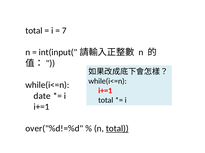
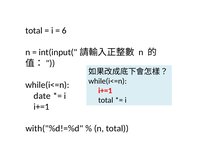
7: 7 -> 6 (64, 31)
over("%d!=%d: over("%d!=%d -> with("%d!=%d (54, 129)
total underline: present -> none (117, 129)
